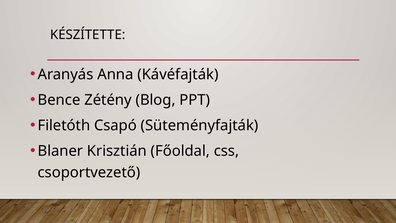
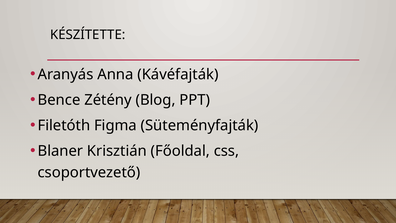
Csapó: Csapó -> Figma (115, 125)
